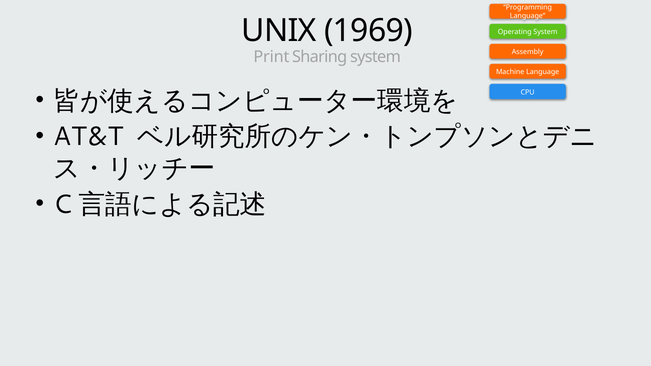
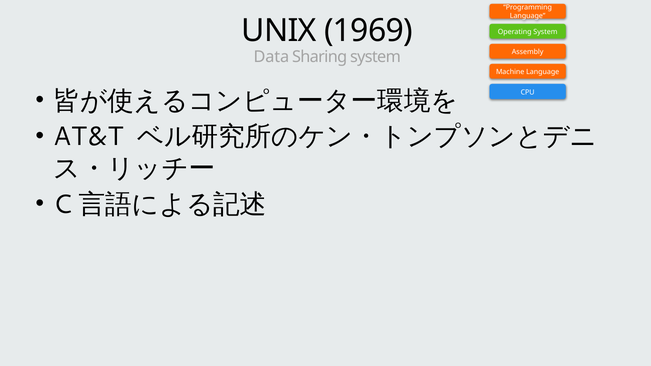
Print: Print -> Data (271, 57)
